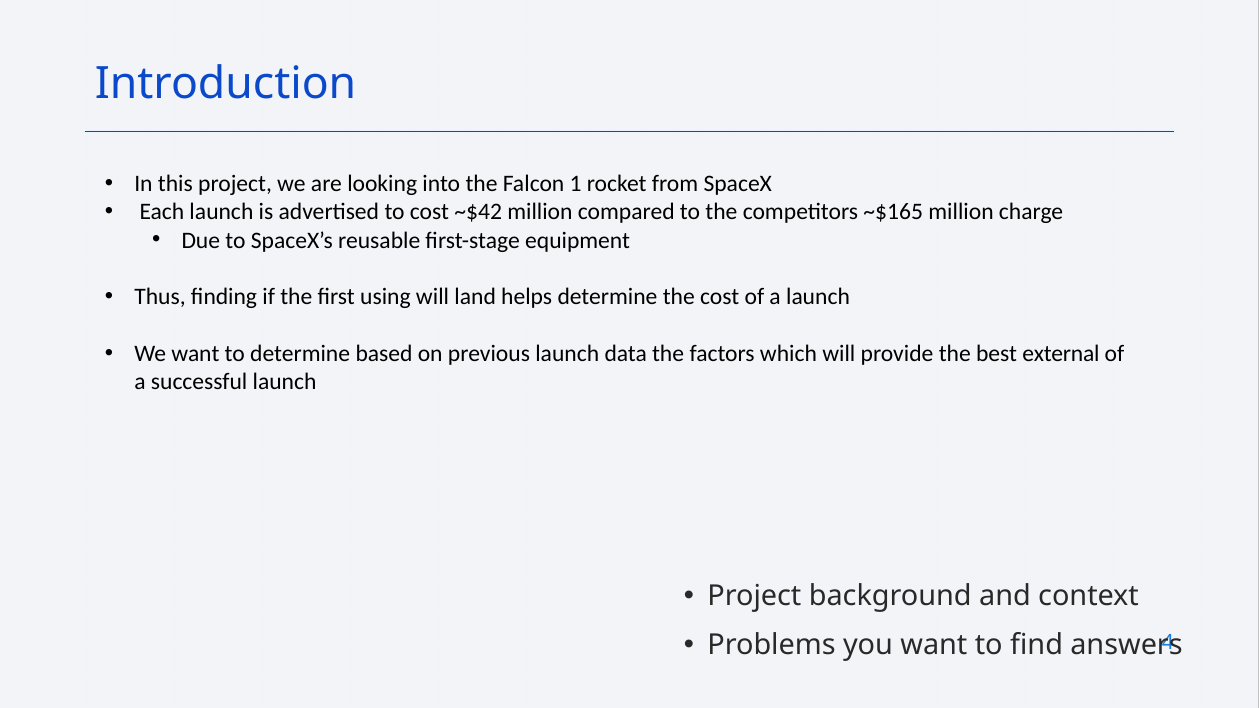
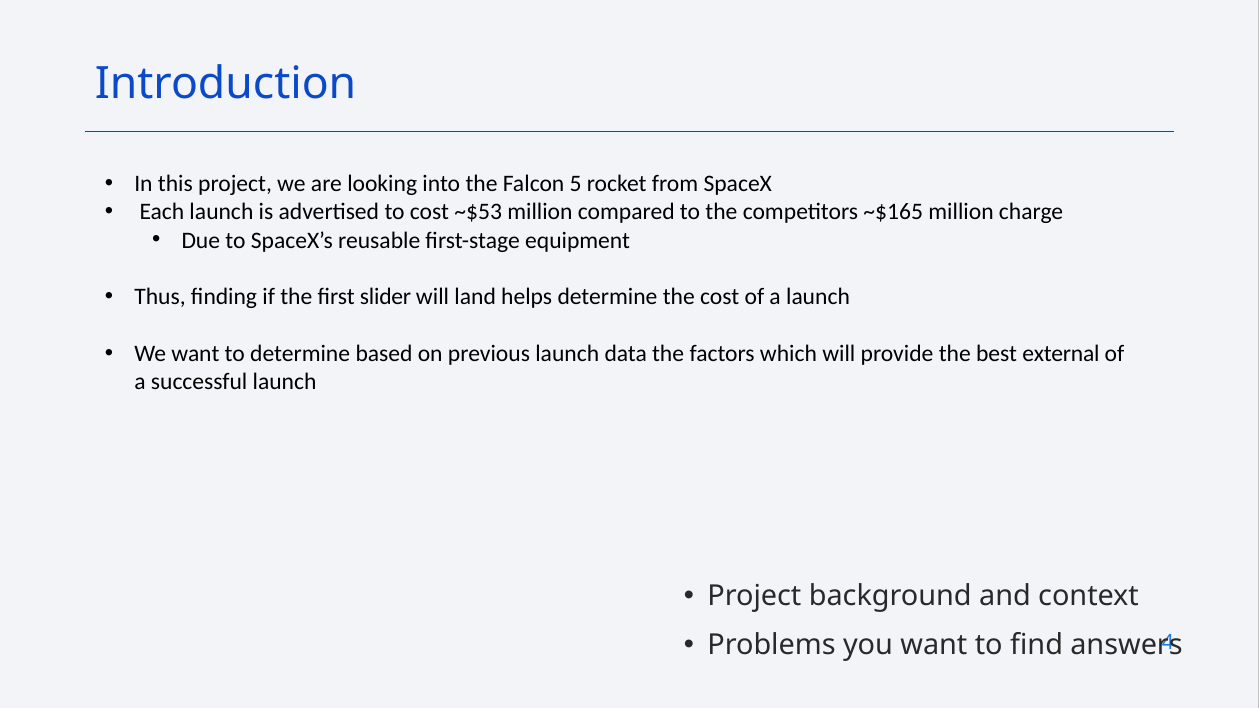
1: 1 -> 5 (576, 184)
~$42: ~$42 -> ~$53 (478, 212)
using: using -> slider (386, 297)
